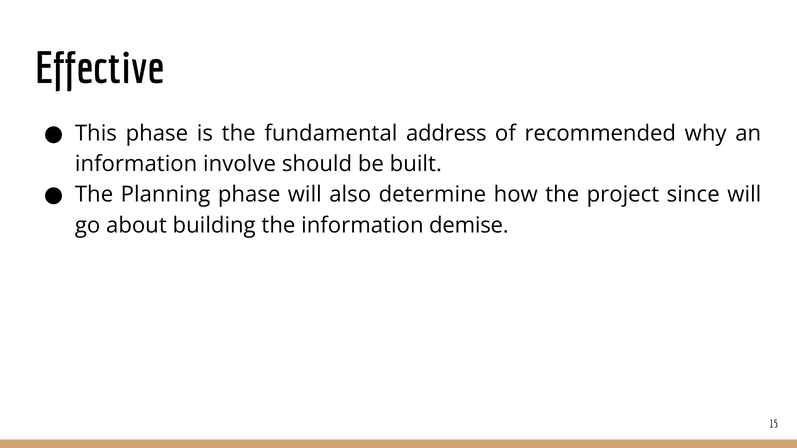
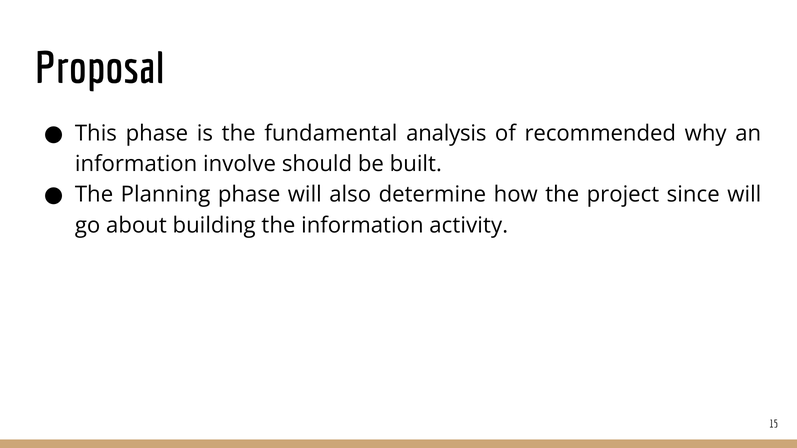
Effective: Effective -> Proposal (100, 69)
address: address -> analysis (446, 134)
demise: demise -> activity (469, 225)
